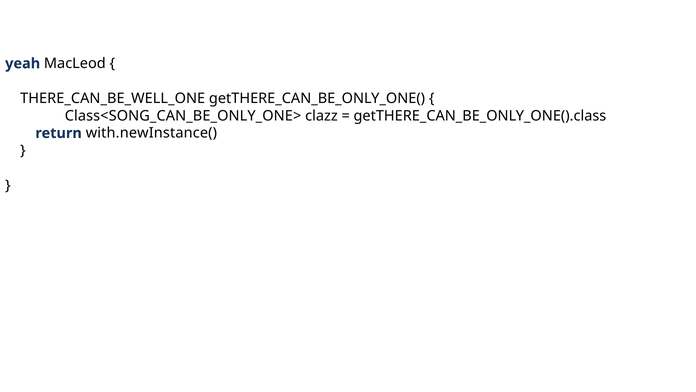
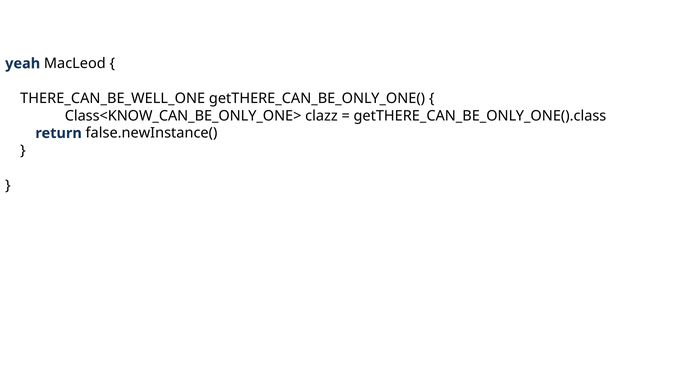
Class<SONG_CAN_BE_ONLY_ONE>: Class<SONG_CAN_BE_ONLY_ONE> -> Class<KNOW_CAN_BE_ONLY_ONE> (183, 116)
with.newInstance(: with.newInstance( -> false.newInstance( (152, 133)
